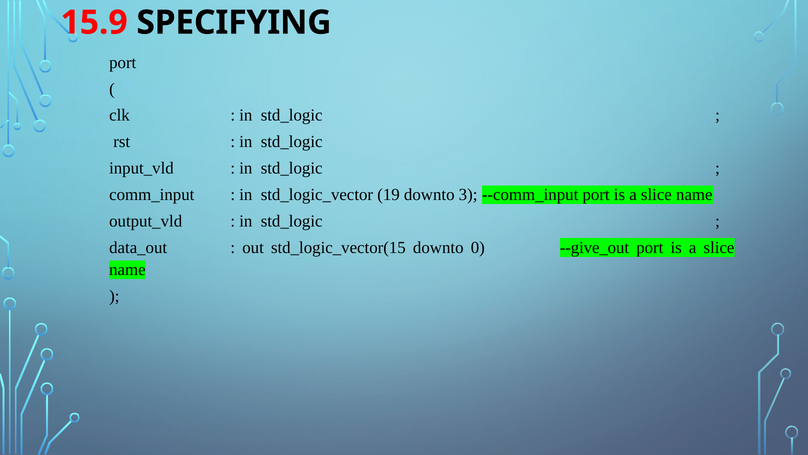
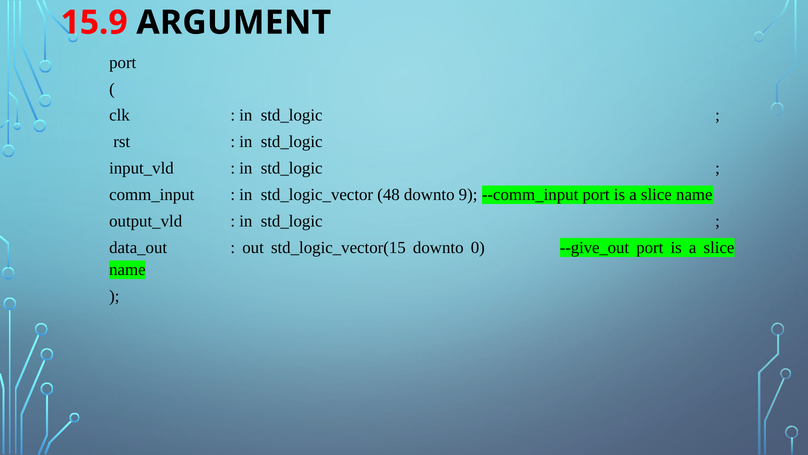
SPECIFYING: SPECIFYING -> ARGUMENT (234, 23)
19: 19 -> 48 (389, 194)
3: 3 -> 9 (468, 194)
